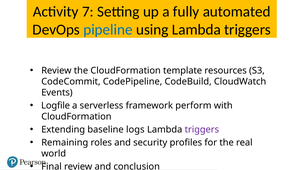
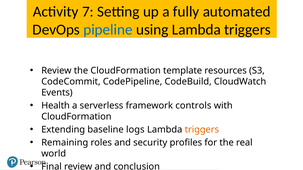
Logfile: Logfile -> Health (56, 106)
perform: perform -> controls (193, 106)
triggers colour: purple -> orange (202, 130)
